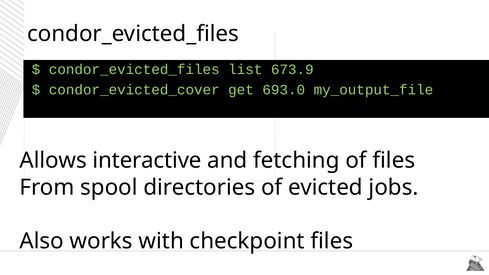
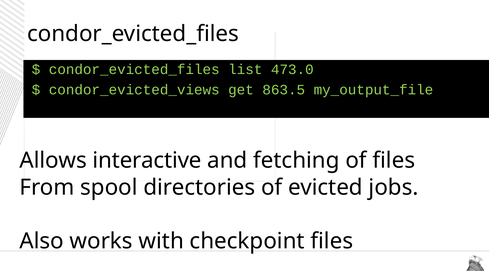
673.9: 673.9 -> 473.0 (292, 69)
condor_evicted_cover: condor_evicted_cover -> condor_evicted_views (134, 90)
693.0: 693.0 -> 863.5 (284, 90)
